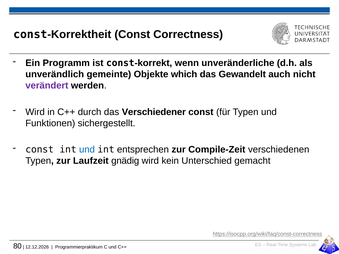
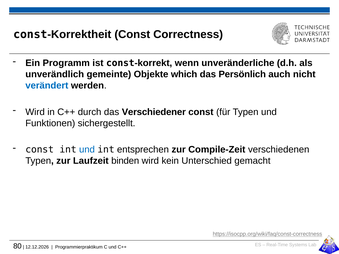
Gewandelt: Gewandelt -> Persönlich (242, 74)
verändert colour: purple -> blue (47, 86)
gnädig: gnädig -> binden (125, 161)
